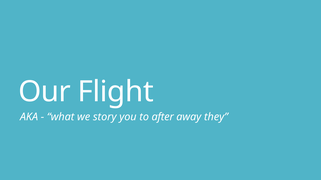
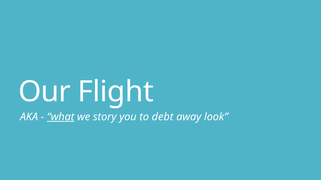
what underline: none -> present (61, 117)
after: after -> debt (163, 117)
they: they -> look (216, 117)
